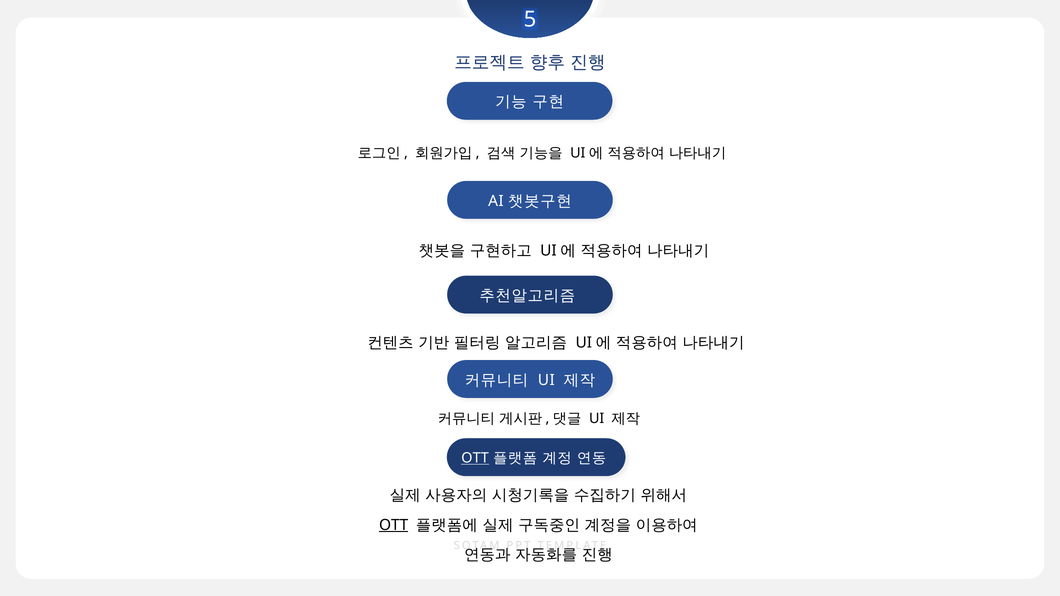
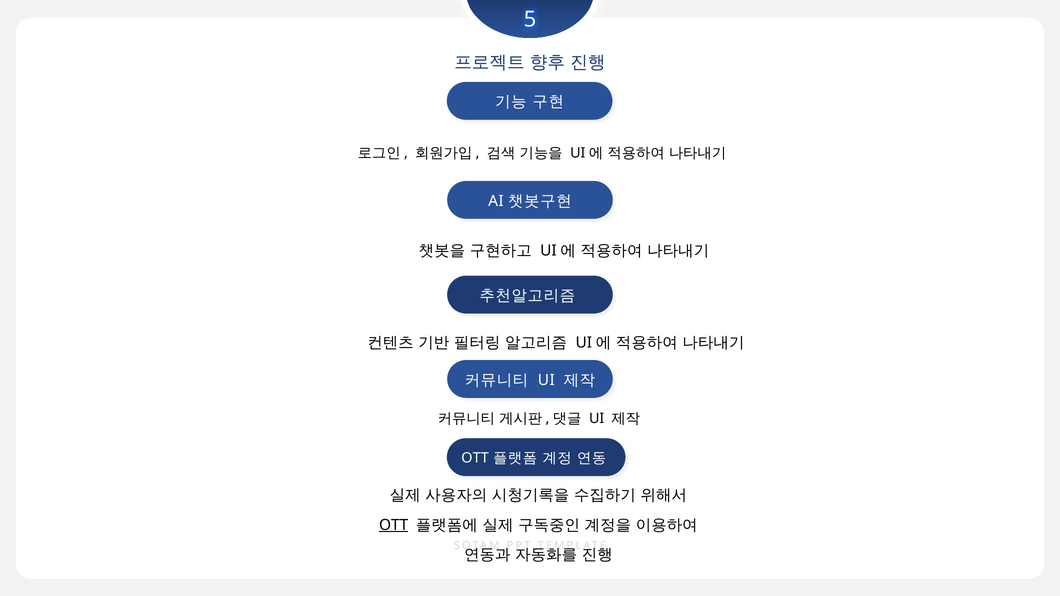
OTT underline: present -> none (475, 458)
